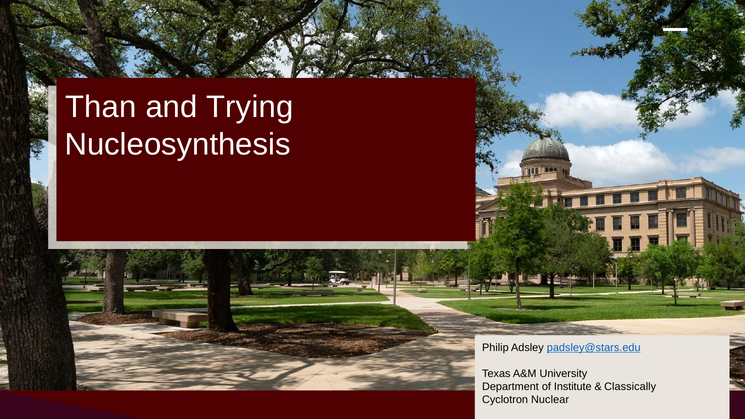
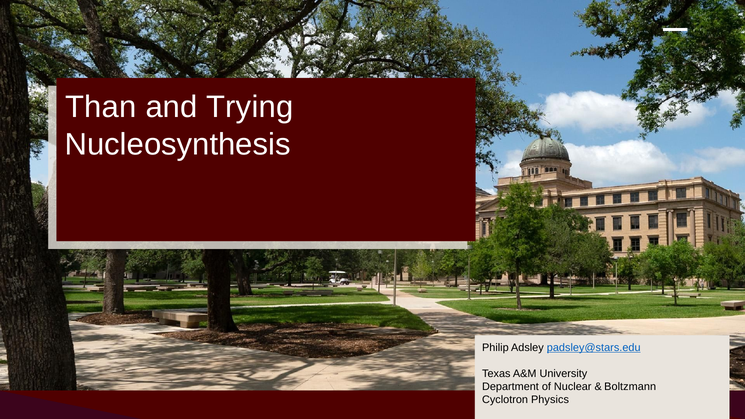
Institute: Institute -> Nuclear (573, 387)
Classically: Classically -> Boltzmann (630, 387)
Nuclear: Nuclear -> Physics (550, 400)
